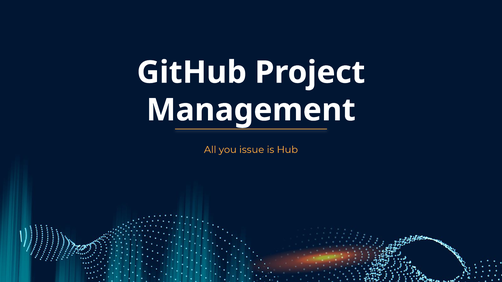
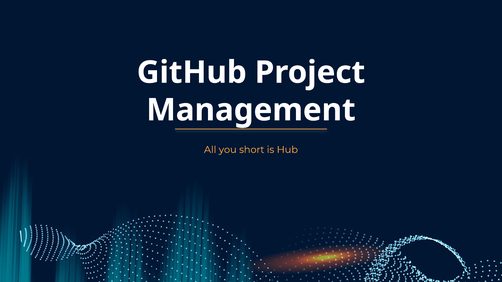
issue: issue -> short (252, 150)
